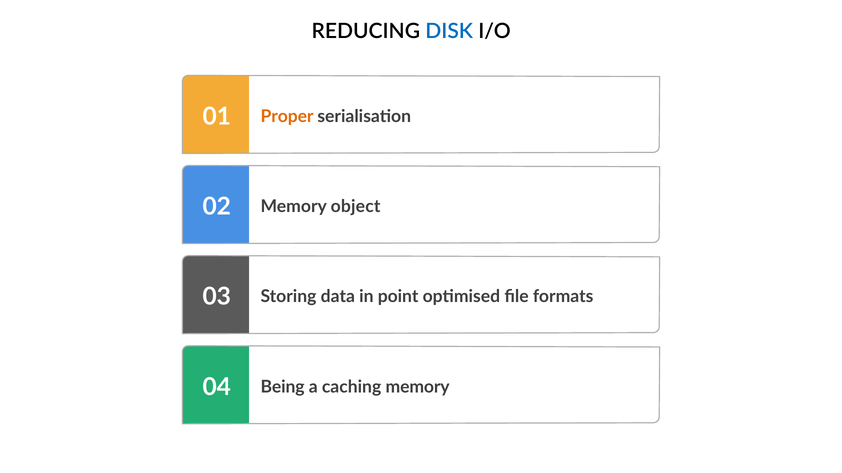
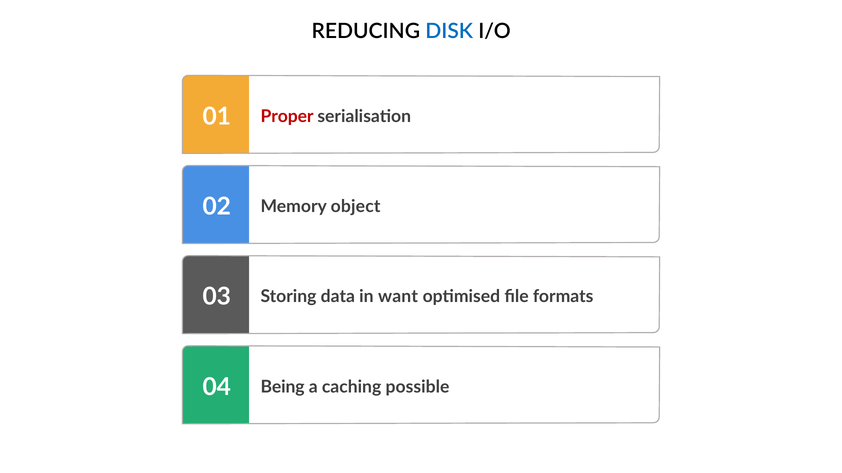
Proper colour: orange -> red (287, 117)
point: point -> want (398, 297)
caching memory: memory -> possible (418, 387)
